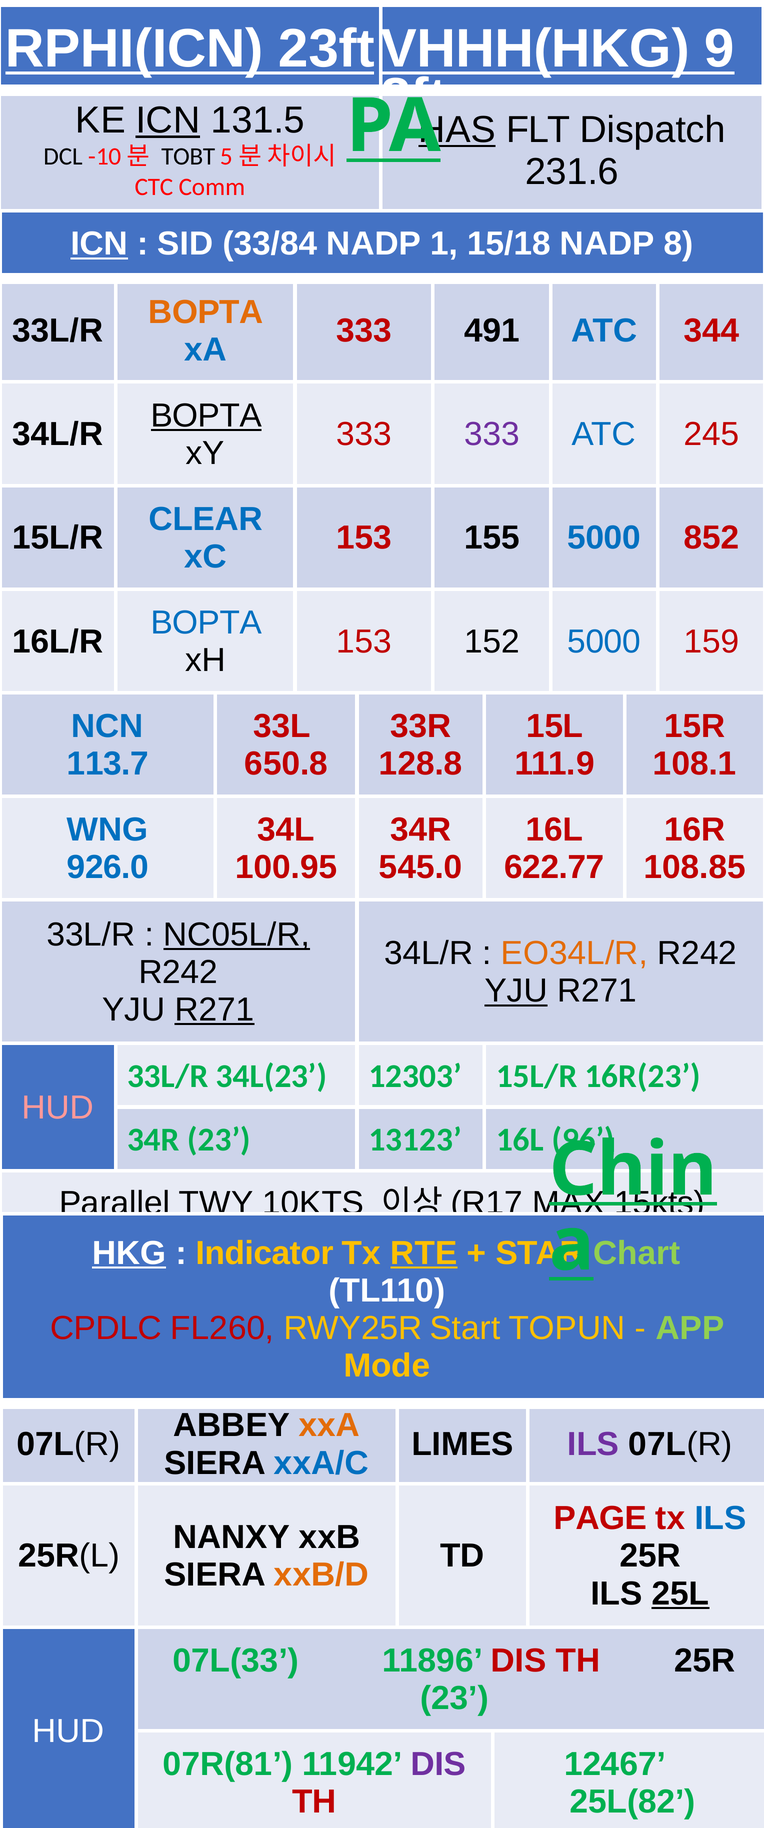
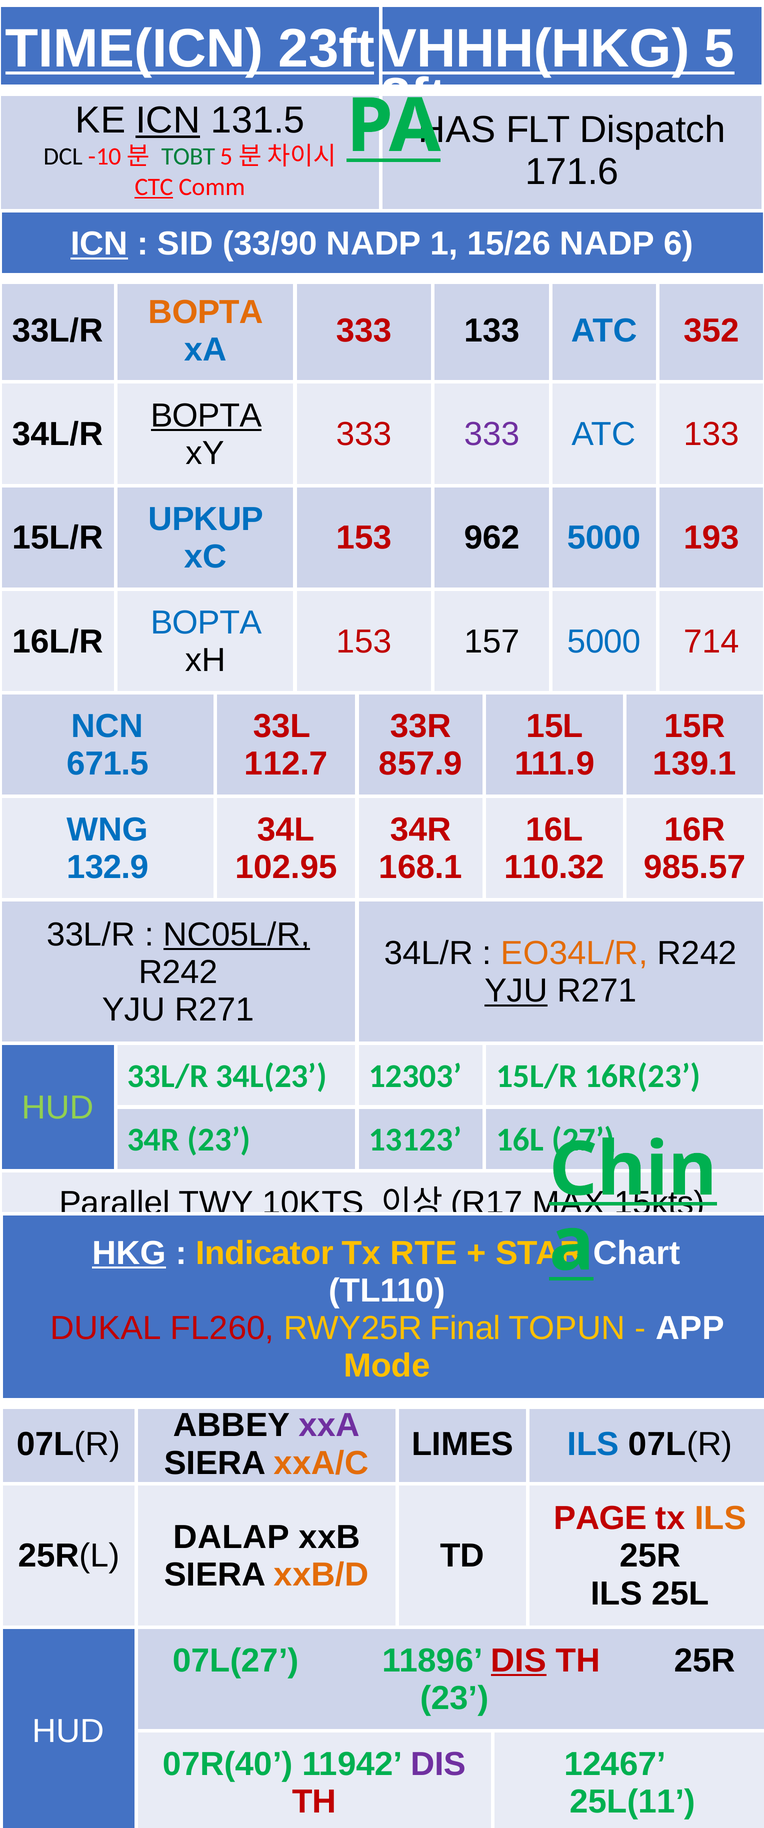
RPHI(ICN: RPHI(ICN -> TIME(ICN (134, 49)
9: 9 -> 5 (720, 49)
HAS underline: present -> none (457, 130)
TOBT colour: black -> green (188, 157)
231.6: 231.6 -> 171.6 (572, 172)
CTC underline: none -> present (154, 187)
33/84: 33/84 -> 33/90 (270, 244)
15/18: 15/18 -> 15/26 (509, 244)
8: 8 -> 6 (678, 244)
333 491: 491 -> 133 (492, 331)
344: 344 -> 352 (711, 331)
ATC 245: 245 -> 133 (711, 434)
CLEAR: CLEAR -> UPKUP (206, 519)
155: 155 -> 962 (492, 538)
852: 852 -> 193 (711, 538)
152: 152 -> 157 (492, 642)
159: 159 -> 714 (711, 642)
113.7: 113.7 -> 671.5 (108, 764)
650.8: 650.8 -> 112.7 (286, 764)
128.8: 128.8 -> 857.9 (421, 764)
108.1: 108.1 -> 139.1 (695, 764)
926.0: 926.0 -> 132.9 (108, 867)
100.95: 100.95 -> 102.95 (286, 867)
545.0: 545.0 -> 168.1 (421, 867)
622.77: 622.77 -> 110.32 (554, 867)
108.85: 108.85 -> 985.57 (695, 867)
R271 underline: present -> none (215, 1010)
HUD colour: pink -> light green (58, 1108)
96: 96 -> 27 (583, 1140)
RTE underline: present -> none (424, 1253)
Chart colour: light green -> white (637, 1253)
CPDLC: CPDLC -> DUKAL (106, 1328)
RWY25R Start: Start -> Final (465, 1328)
APP colour: light green -> white (690, 1328)
xxA colour: orange -> purple (329, 1425)
ILS colour: purple -> blue (593, 1444)
xxA/C colour: blue -> orange (321, 1463)
ILS colour: blue -> orange (721, 1518)
NANXY: NANXY -> DALAP (231, 1537)
25L underline: present -> none (680, 1594)
07L(33: 07L(33 -> 07L(27 (236, 1661)
DIS underline: none -> present (519, 1661)
07R(81: 07R(81 -> 07R(40 (228, 1764)
25L(82: 25L(82 -> 25L(11 (633, 1802)
